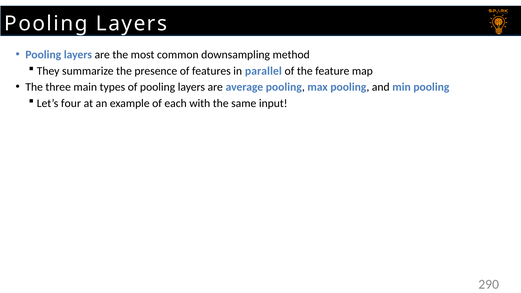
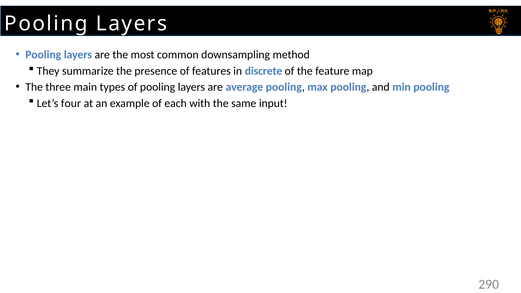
parallel: parallel -> discrete (264, 71)
